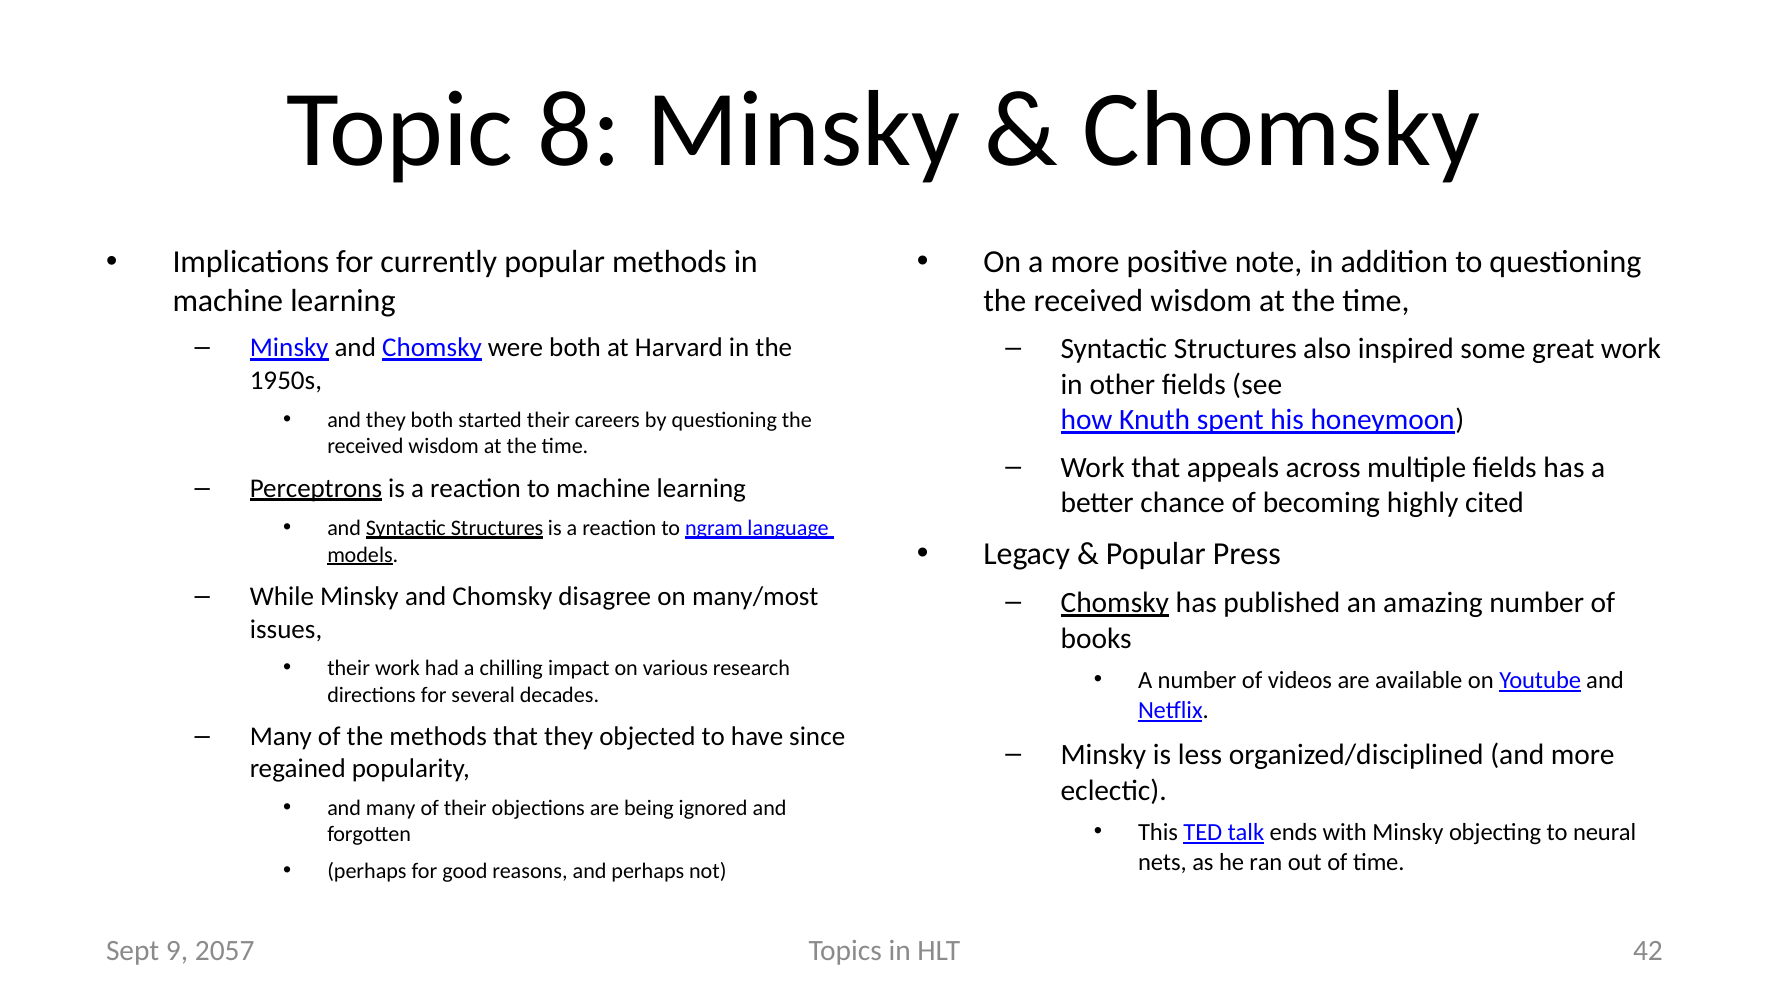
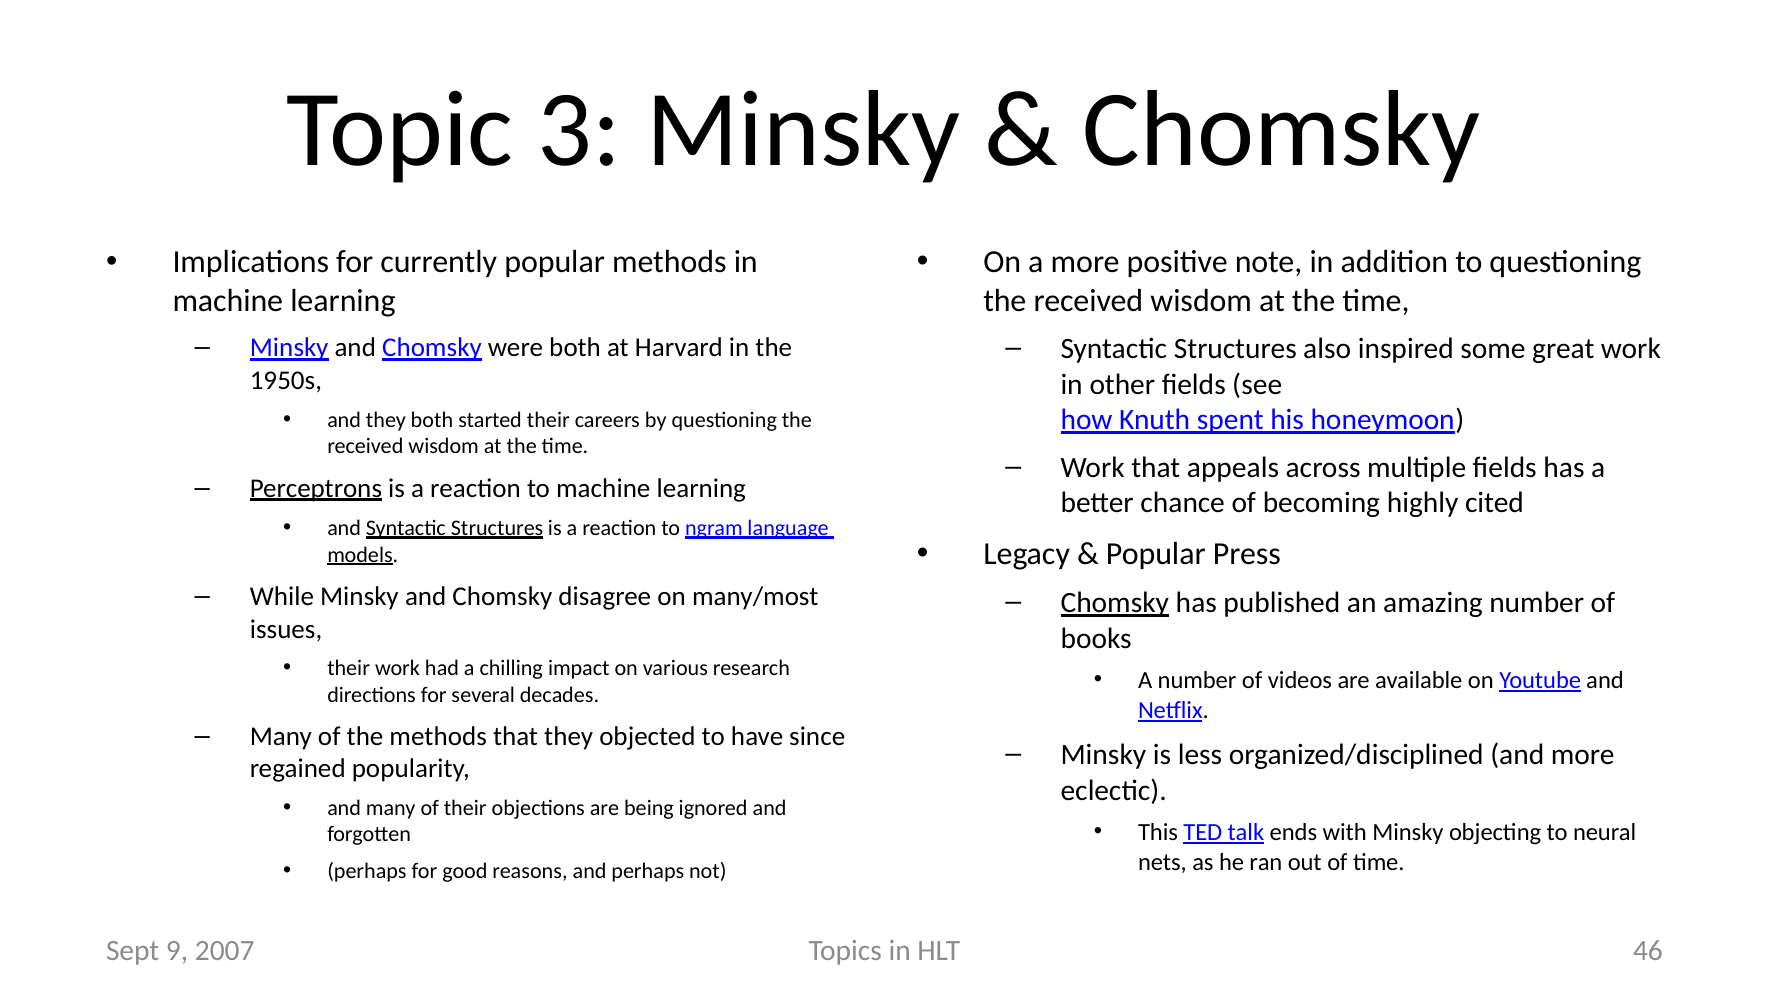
8: 8 -> 3 (580, 130)
42: 42 -> 46 (1648, 950)
2057: 2057 -> 2007 (225, 951)
